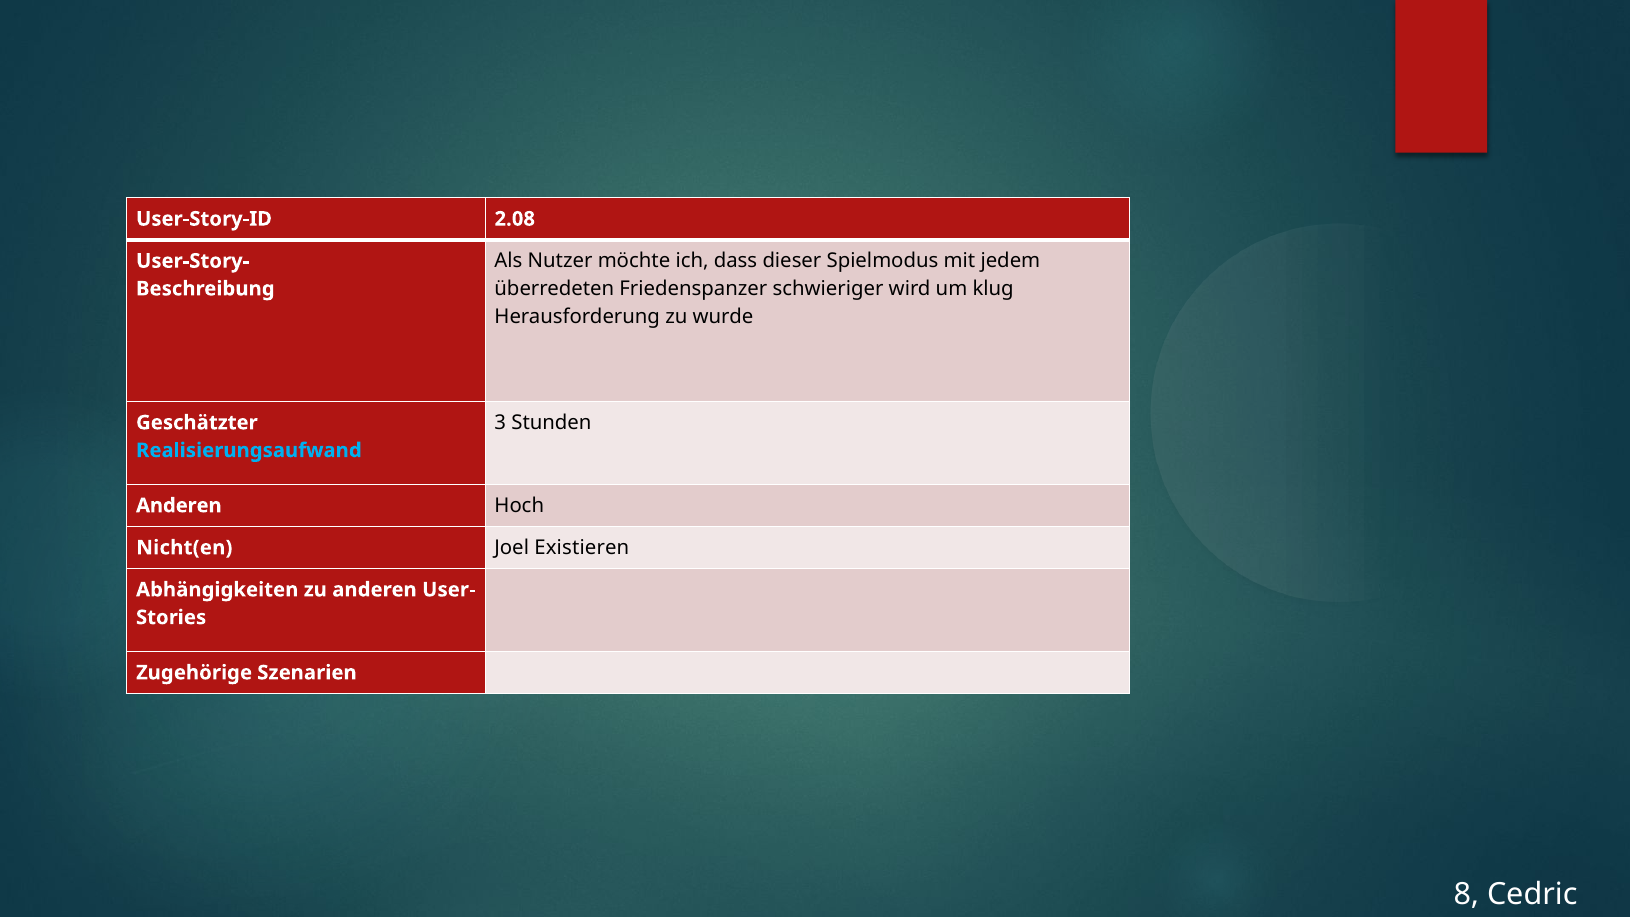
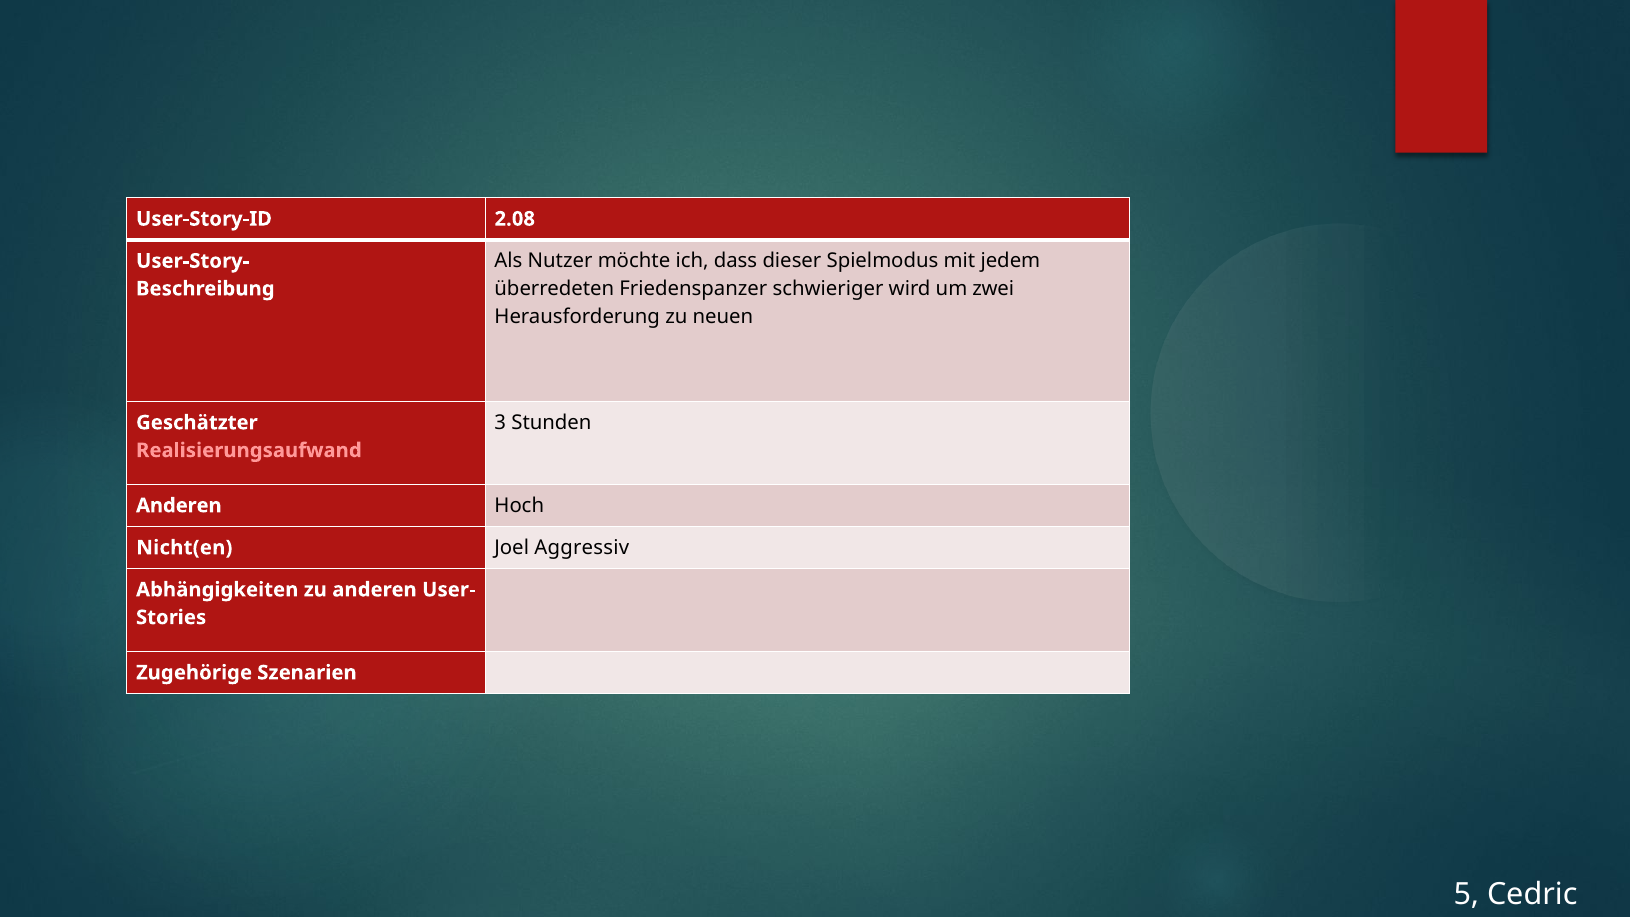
klug: klug -> zwei (993, 289)
wurde: wurde -> neuen (723, 316)
Realisierungsaufwand colour: light blue -> pink (249, 450)
Joel Existieren: Existieren -> Aggressiv (582, 548)
8: 8 -> 5 (1466, 894)
